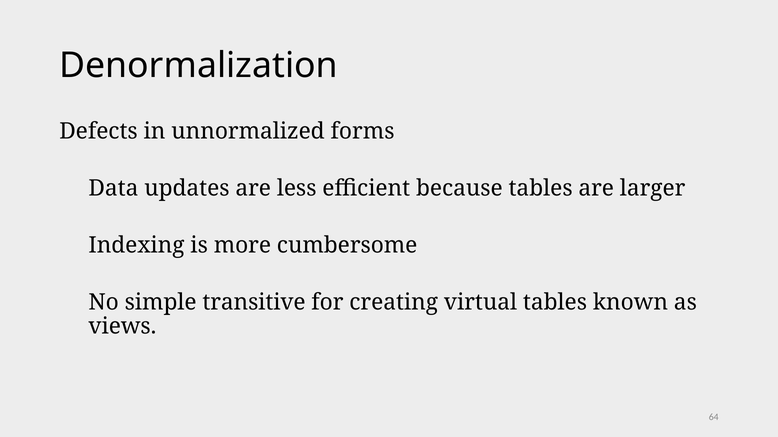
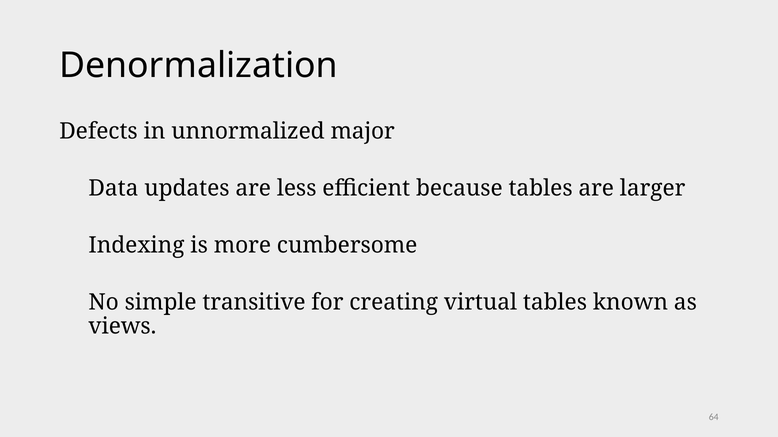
forms: forms -> major (363, 131)
